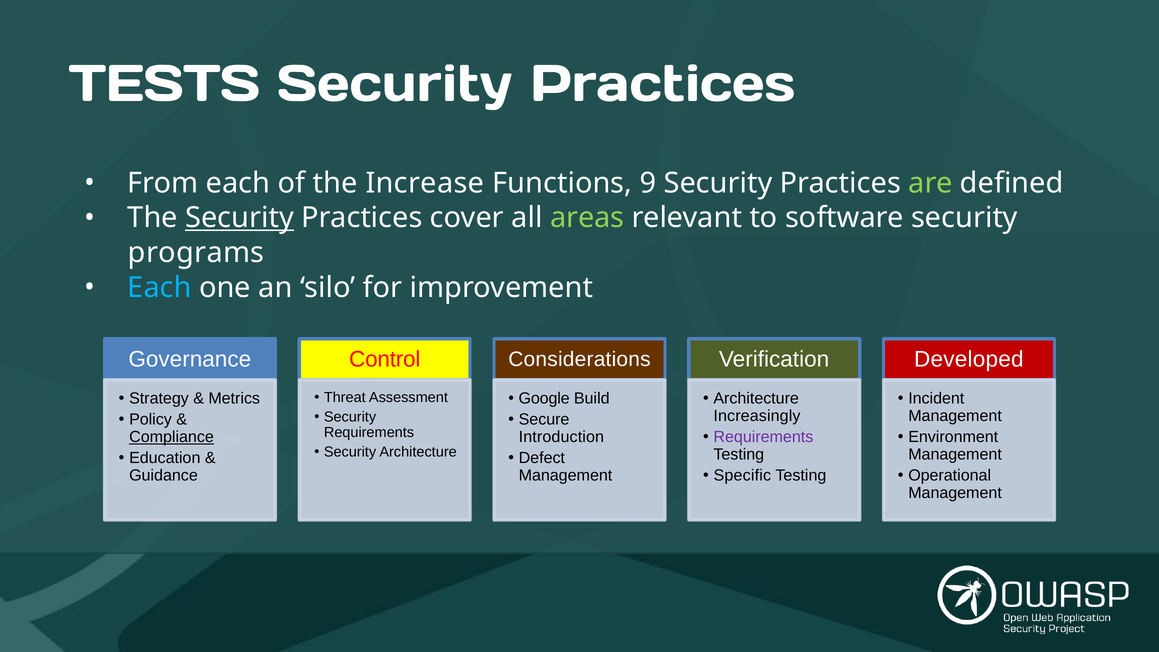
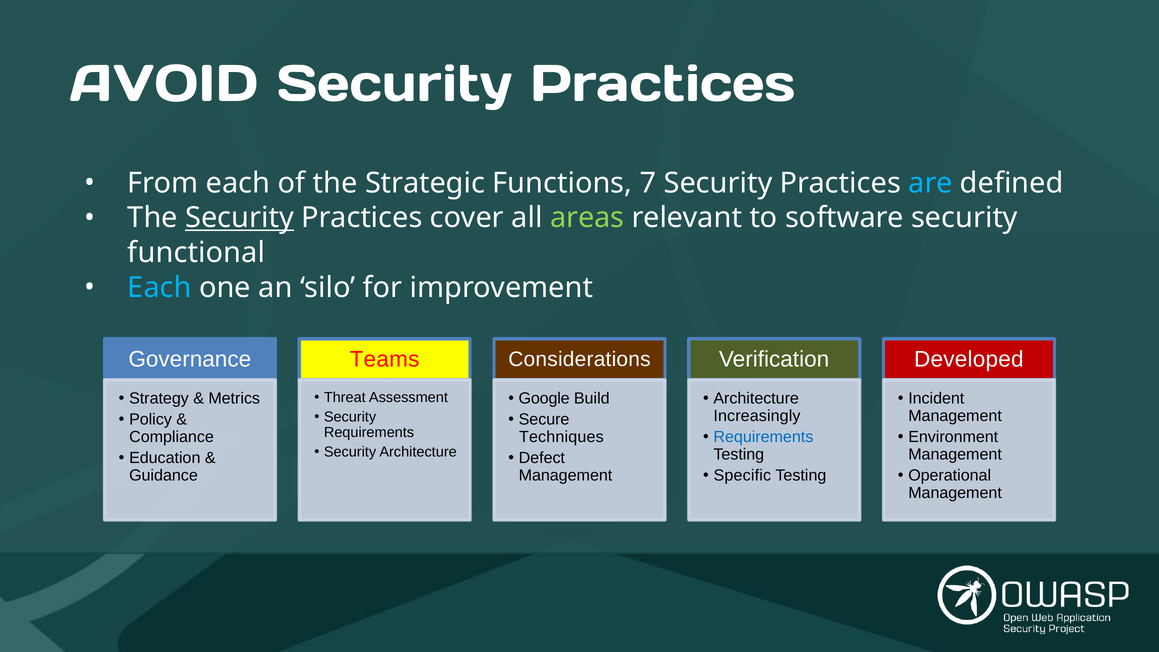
TESTS: TESTS -> AVOID (164, 84)
Increase: Increase -> Strategic (425, 183)
9: 9 -> 7 (648, 183)
are colour: light green -> light blue (931, 183)
programs: programs -> functional (196, 253)
Control: Control -> Teams (385, 359)
Requirements colour: purple -> blue (763, 437)
Compliance underline: present -> none (172, 437)
Introduction: Introduction -> Techniques (561, 437)
